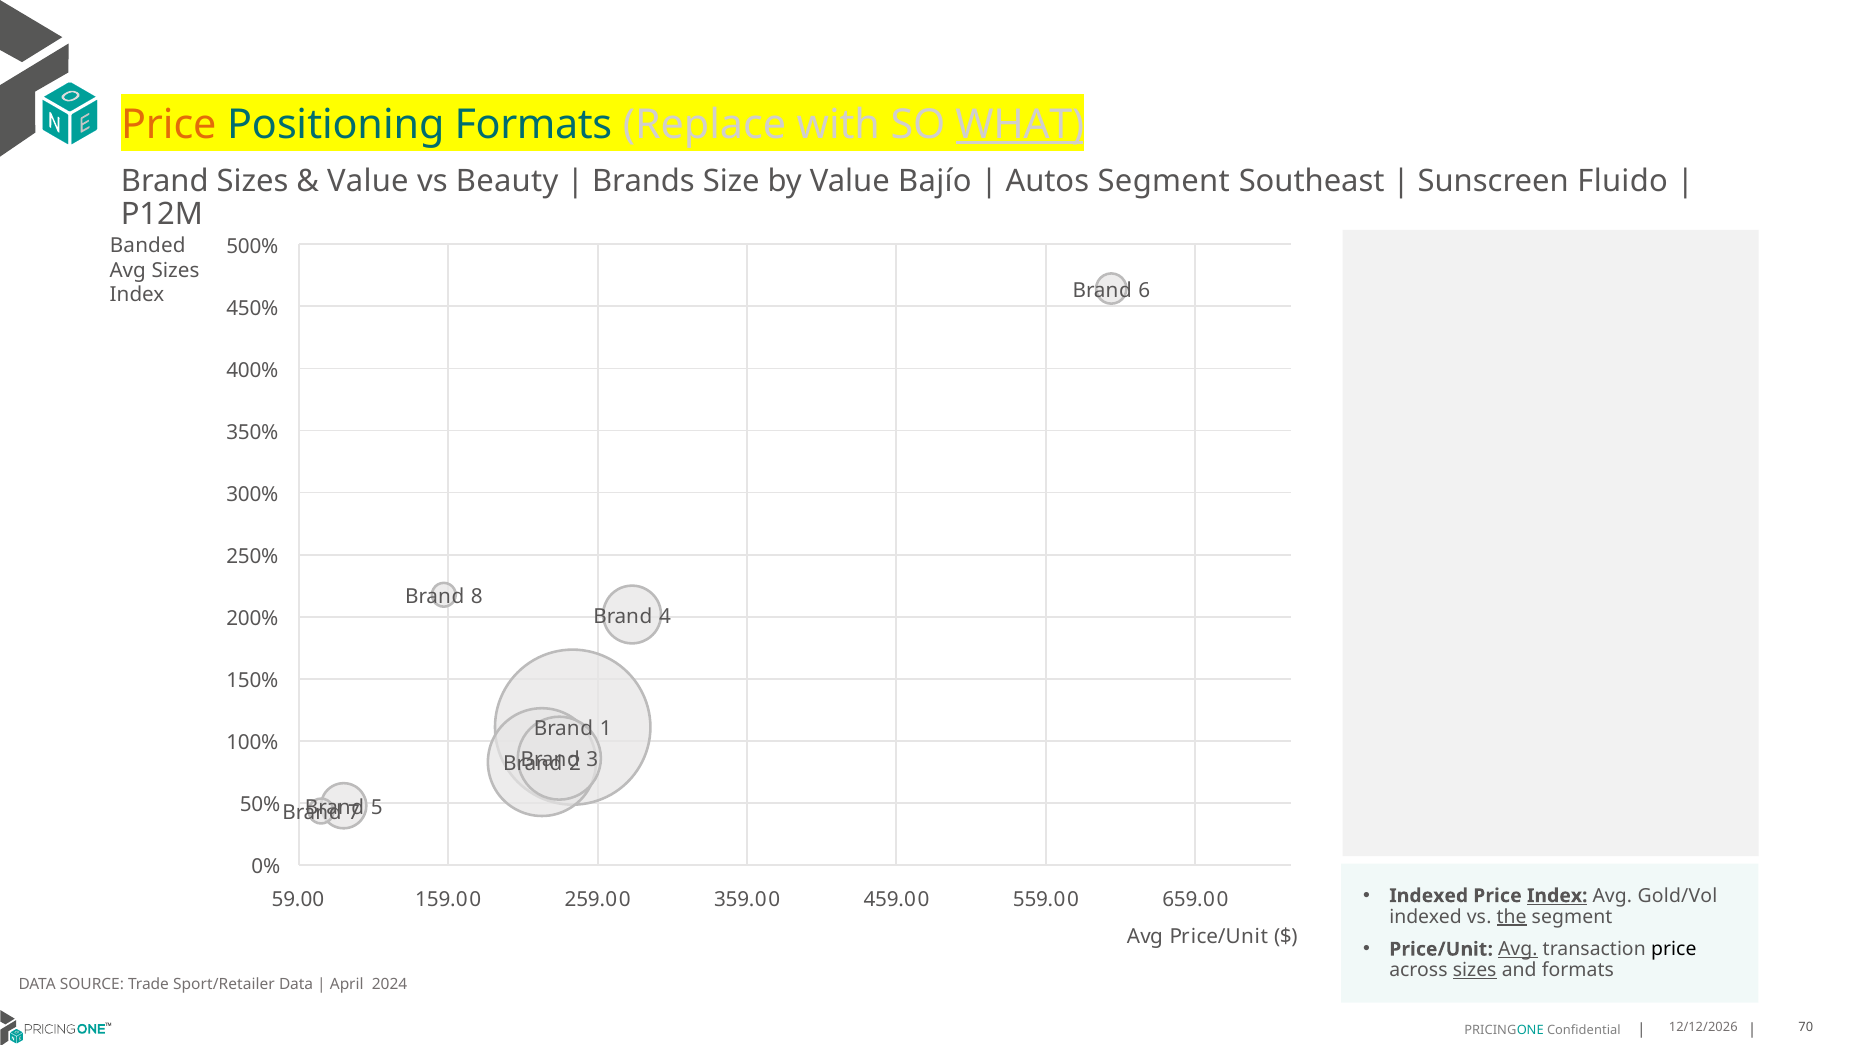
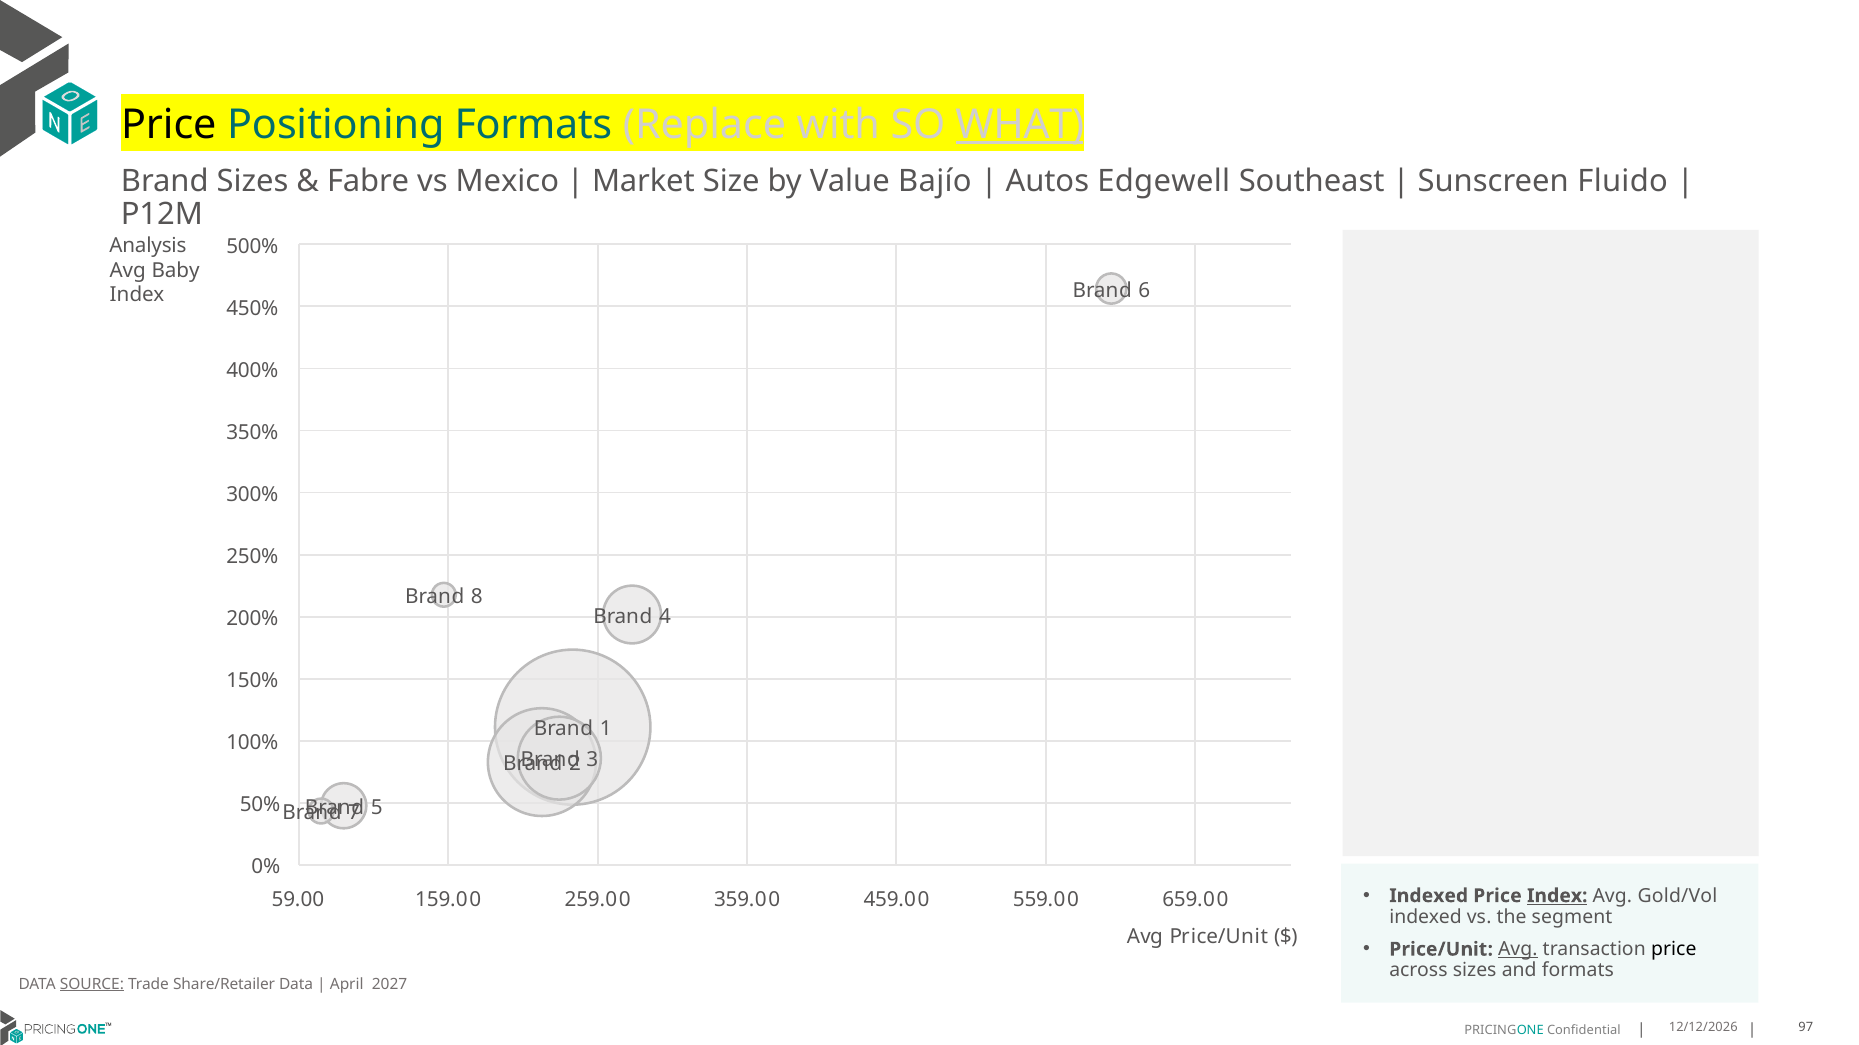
Price colour: orange -> black (169, 125)
Value: Value -> Fabre (368, 181)
Beauty: Beauty -> Mexico (507, 181)
Brands: Brands -> Market (643, 181)
Autos Segment: Segment -> Edgewell (1164, 181)
Banded: Banded -> Analysis (148, 246)
Avg Sizes: Sizes -> Baby (176, 271)
the underline: present -> none (1512, 917)
sizes underline: present -> none (1475, 971)
SOURCE underline: none -> present (92, 985)
Sport/Retailer: Sport/Retailer -> Share/Retailer (224, 985)
2024: 2024 -> 2027 (390, 985)
70: 70 -> 97 (1806, 1028)
